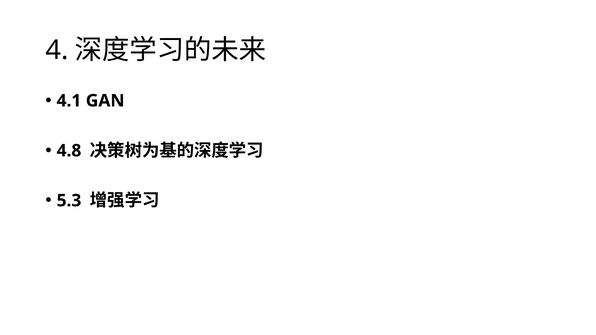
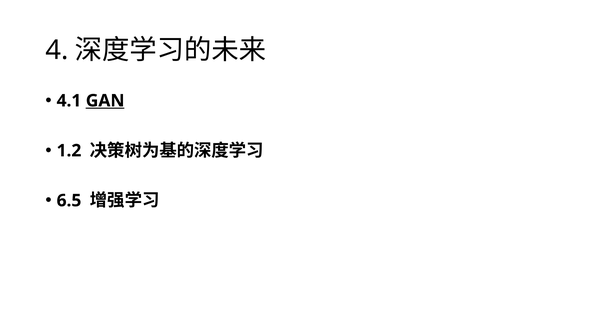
GAN underline: none -> present (105, 101)
4.8: 4.8 -> 1.2 (69, 151)
5.3: 5.3 -> 6.5 (69, 201)
